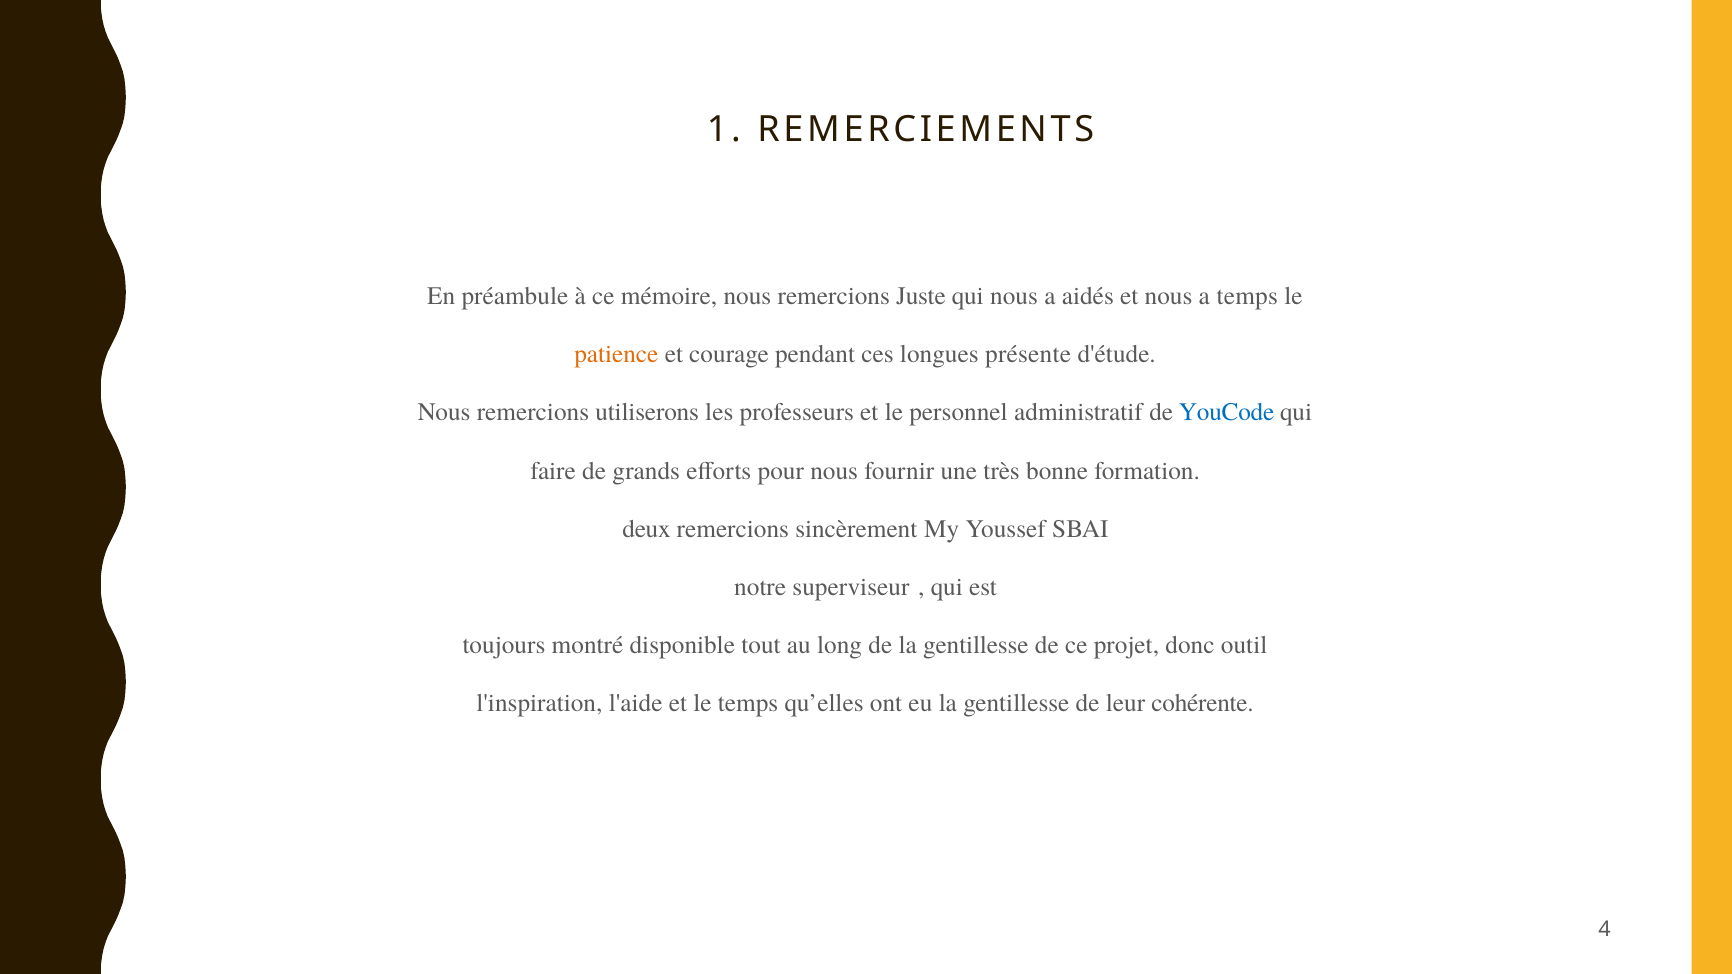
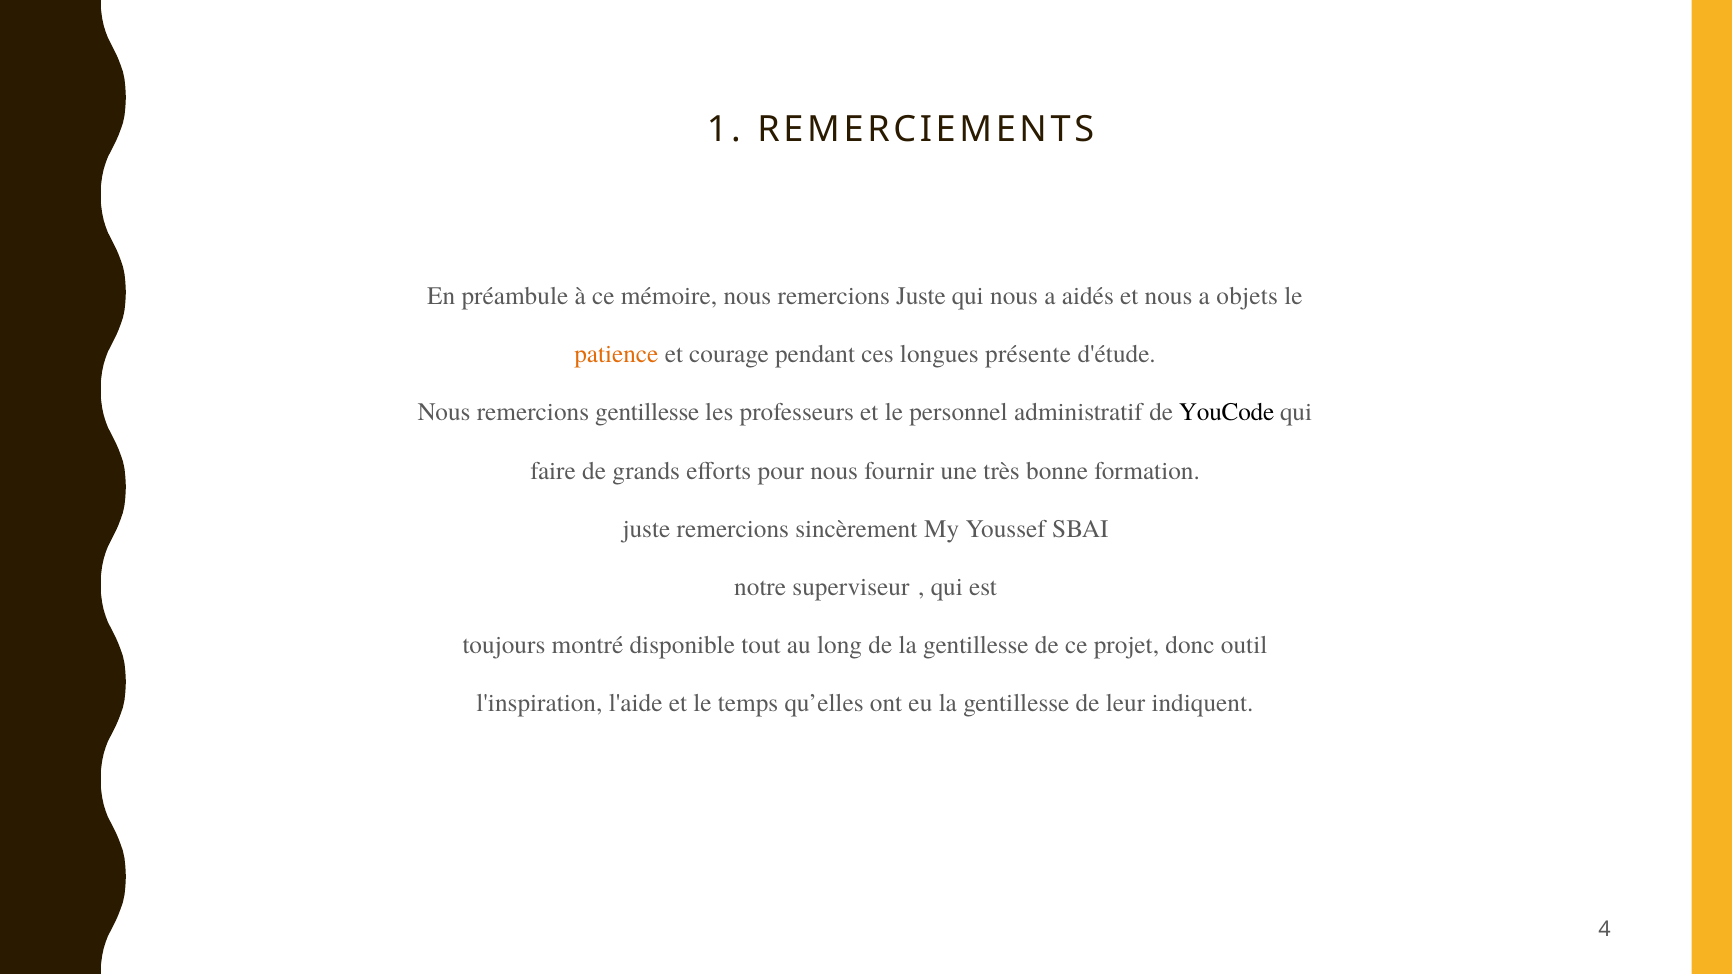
a temps: temps -> objets (1247, 296)
remercions utiliserons: utiliserons -> gentillesse (647, 413)
YouCode colour: blue -> black (1227, 413)
deux: deux -> juste (646, 529)
cohérente: cohérente -> indiquent (1202, 704)
